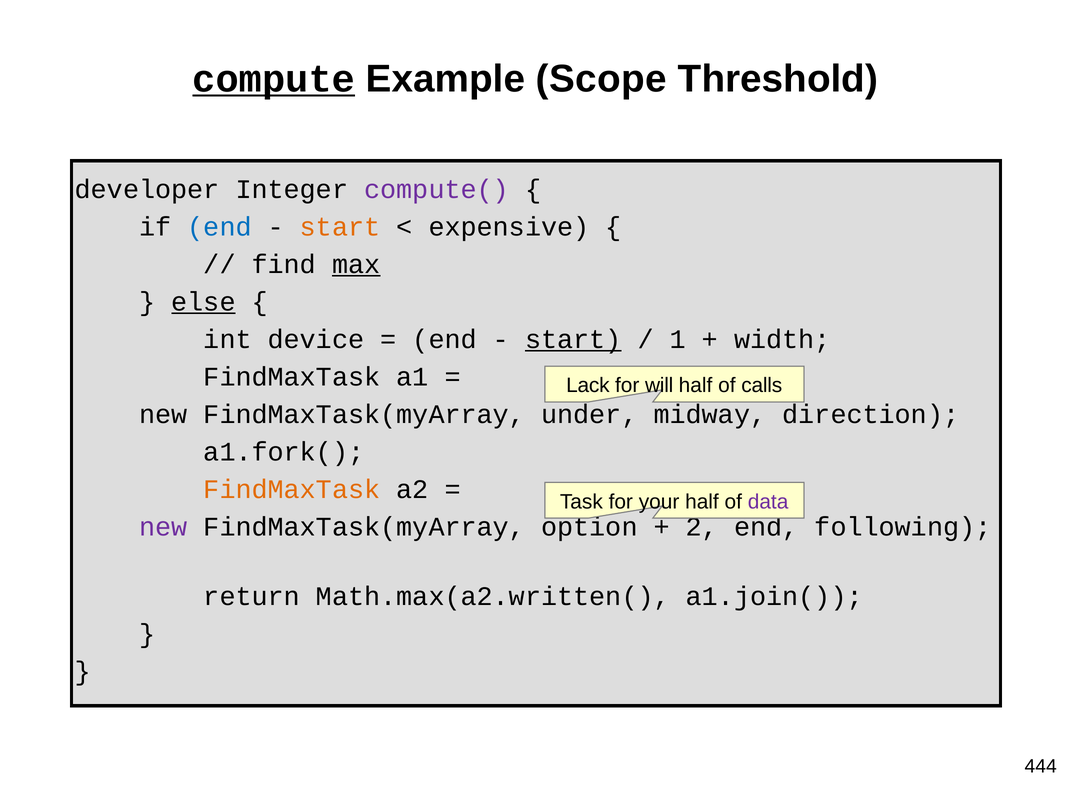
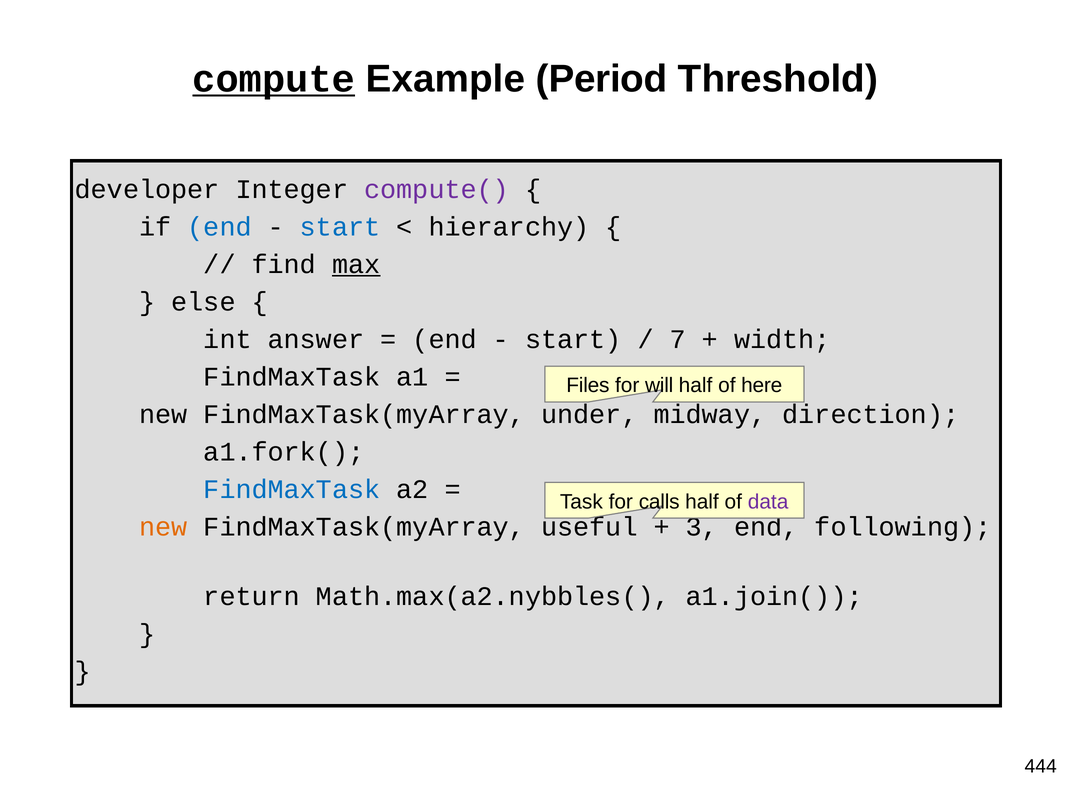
Scope: Scope -> Period (602, 79)
start colour: orange -> blue (340, 227)
expensive: expensive -> hierarchy (509, 227)
else underline: present -> none (203, 302)
device: device -> answer (316, 339)
start underline: present -> none (573, 339)
1: 1 -> 7 (678, 339)
Lack: Lack -> Files (588, 386)
calls: calls -> here (762, 386)
FindMaxTask colour: orange -> blue (292, 489)
your: your -> calls (659, 502)
new colour: purple -> orange (163, 527)
option: option -> useful (589, 527)
2: 2 -> 3 (702, 527)
Math.max(a2.written(: Math.max(a2.written( -> Math.max(a2.nybbles( (493, 597)
